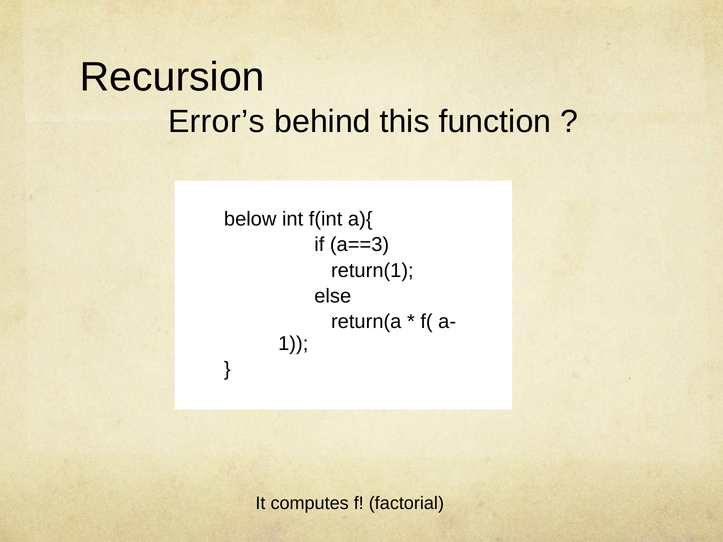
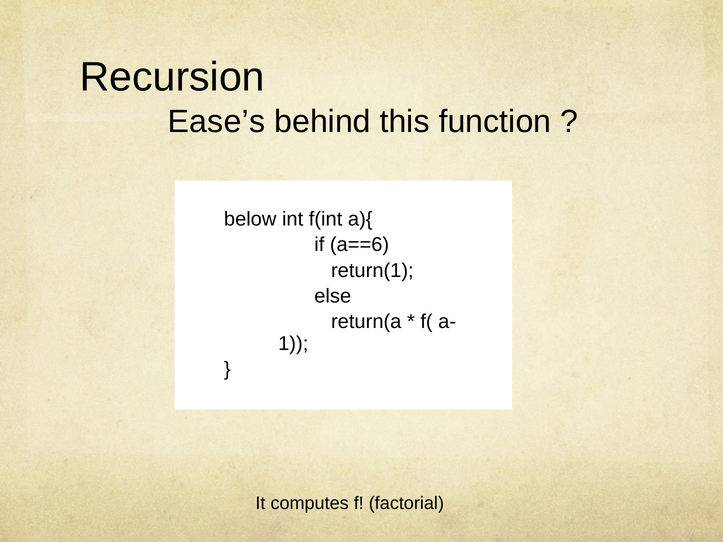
Error’s: Error’s -> Ease’s (216, 121)
a==3: a==3 -> a==6 (360, 245)
